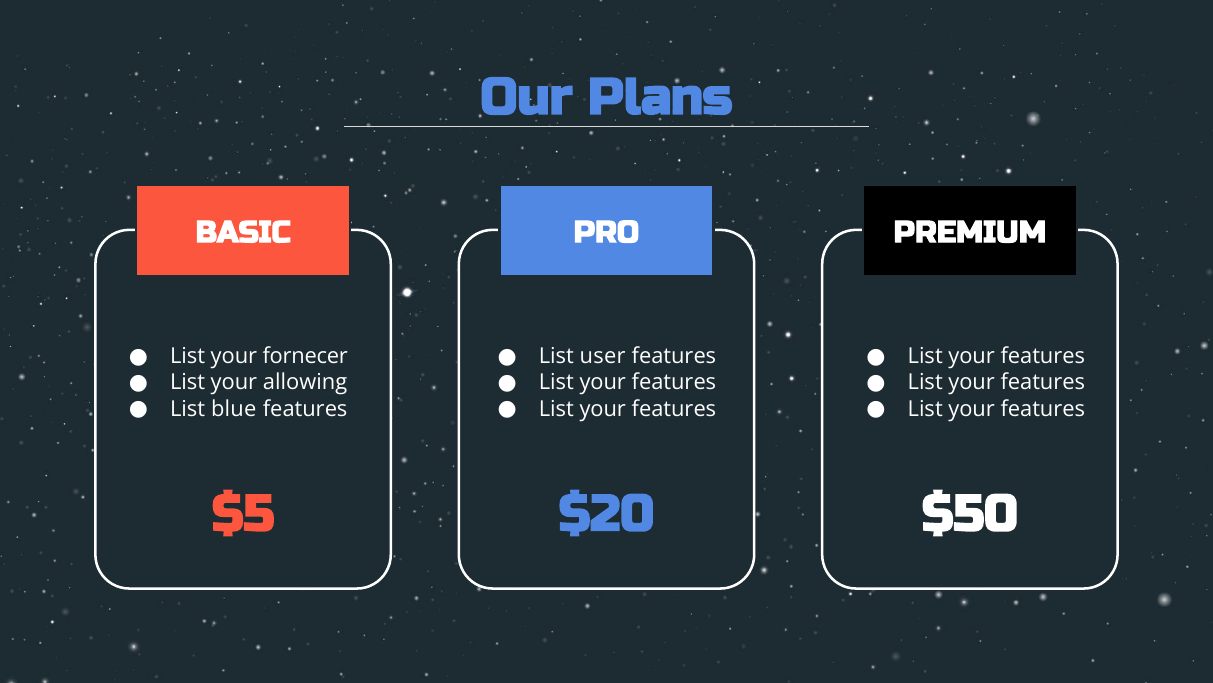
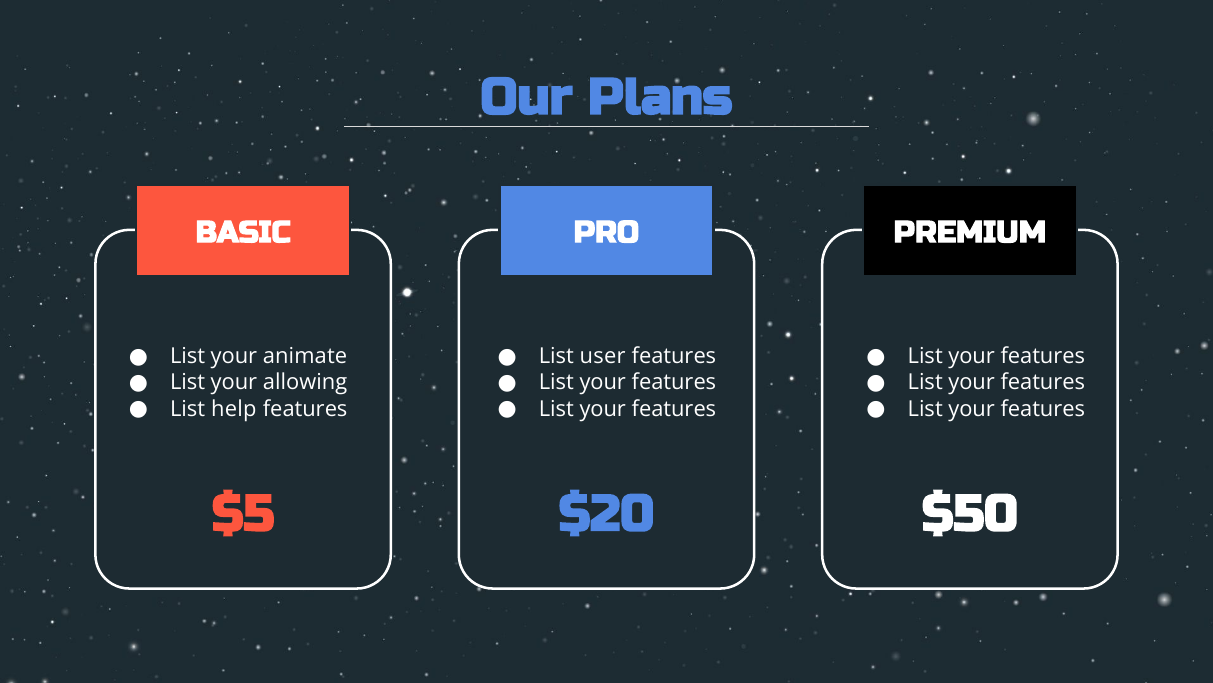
fornecer: fornecer -> animate (305, 356)
blue: blue -> help (234, 409)
